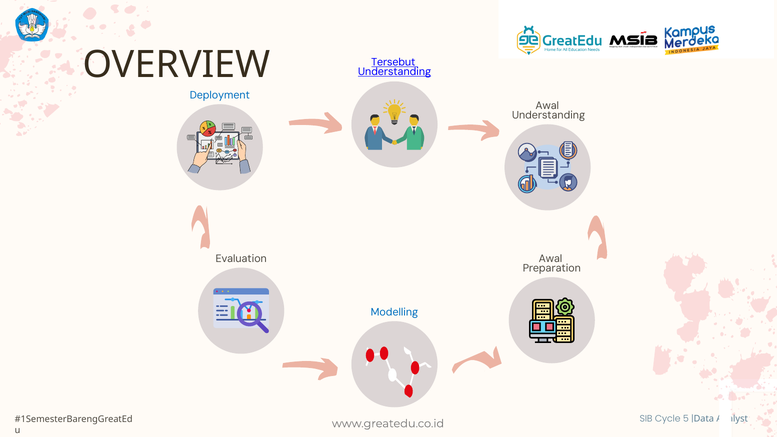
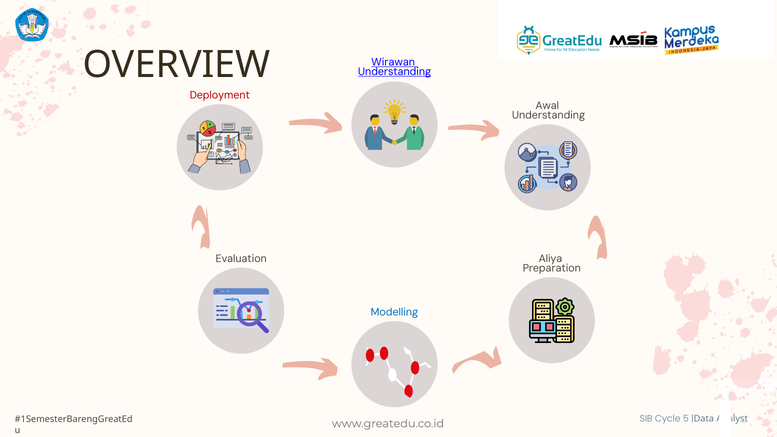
Tersebut: Tersebut -> Wirawan (393, 62)
Deployment colour: blue -> red (220, 95)
Awal: Awal -> Aliya (550, 259)
